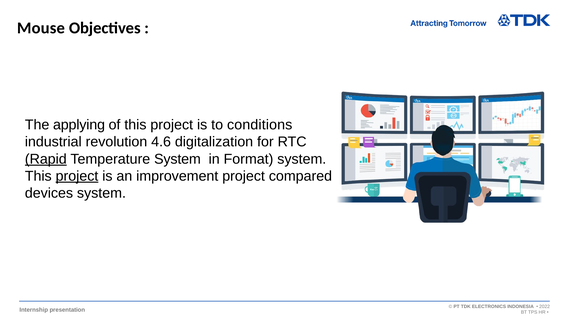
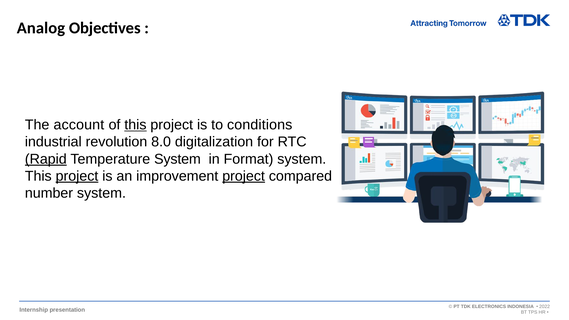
Mouse: Mouse -> Analog (41, 28)
applying: applying -> account (79, 125)
this underline: none -> present (135, 125)
4.6: 4.6 -> 8.0 (161, 142)
project underline: none -> present (244, 176)
devices: devices -> number (49, 193)
